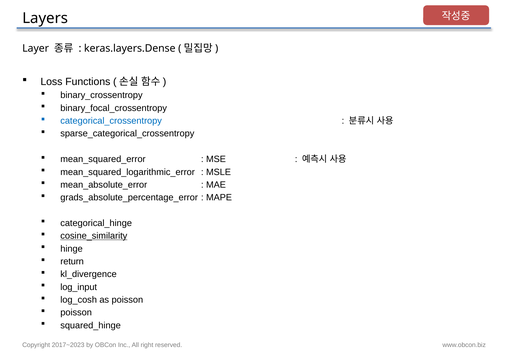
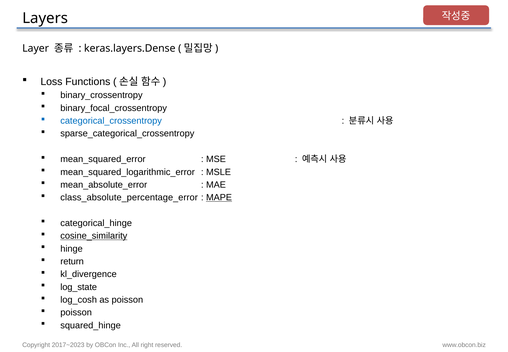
grads_absolute_percentage_error: grads_absolute_percentage_error -> class_absolute_percentage_error (129, 197)
MAPE underline: none -> present (219, 197)
log_input: log_input -> log_state (79, 287)
